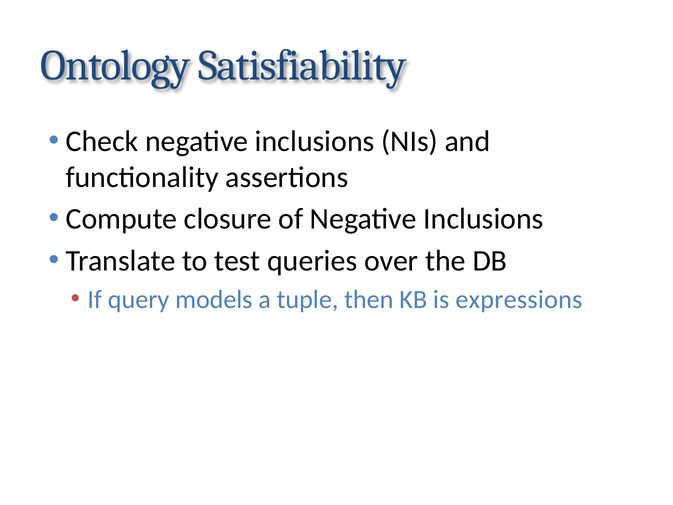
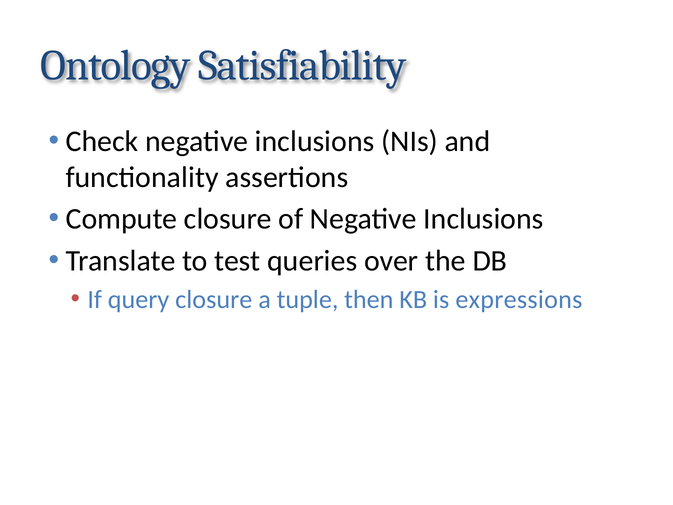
query models: models -> closure (214, 300)
